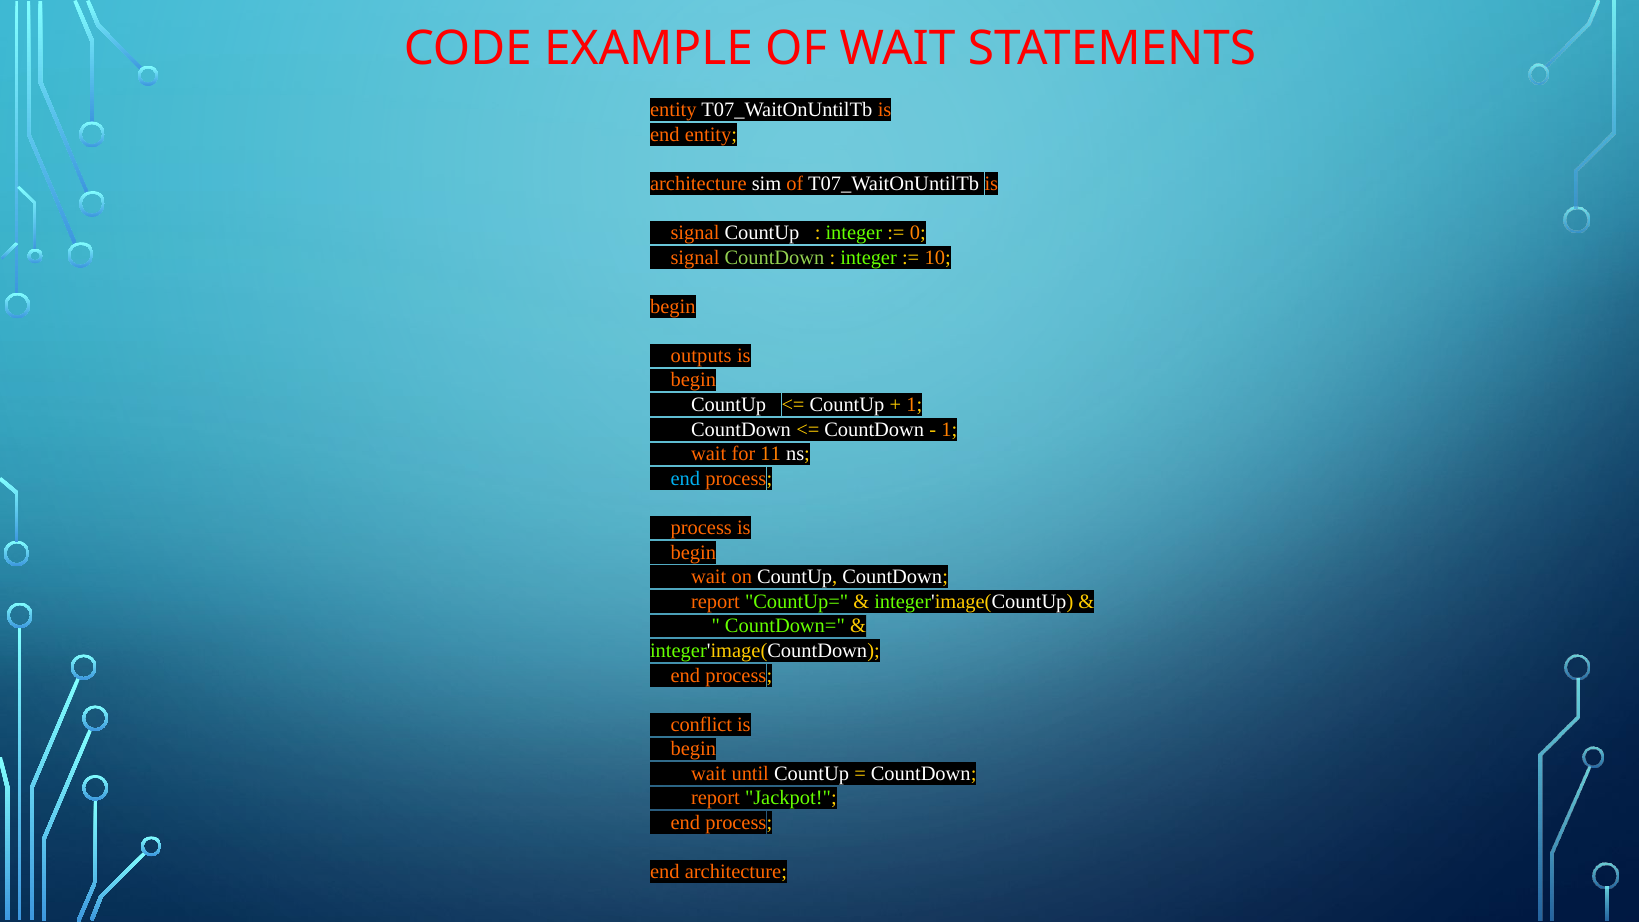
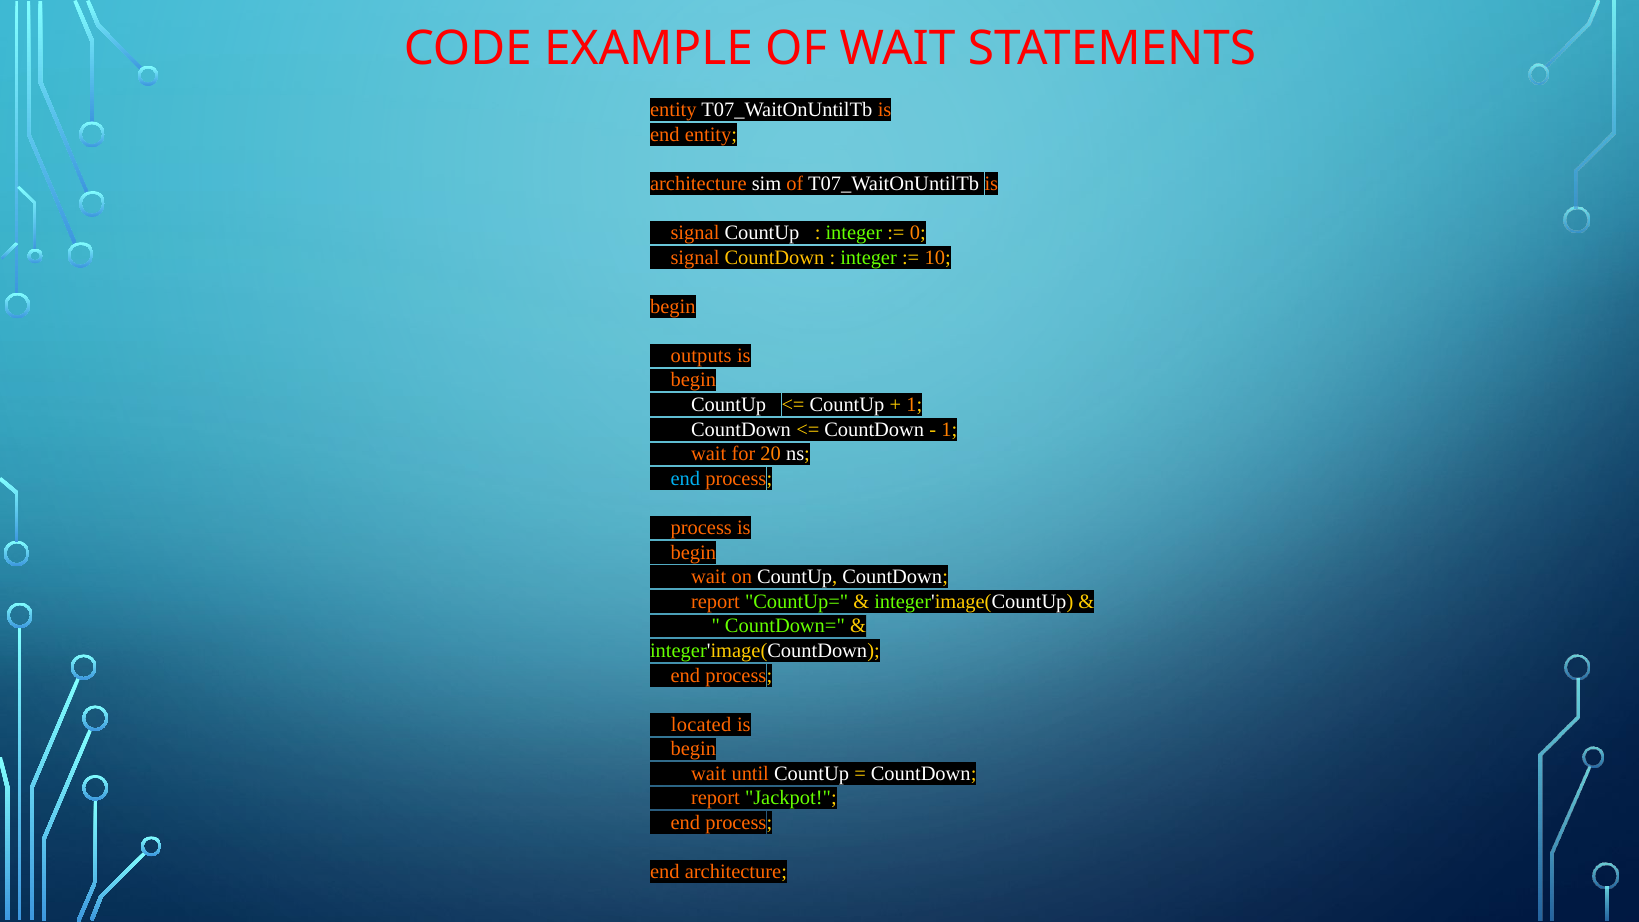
CountDown colour: light green -> yellow (774, 257)
11: 11 -> 20 (771, 454)
conflict: conflict -> located (701, 724)
